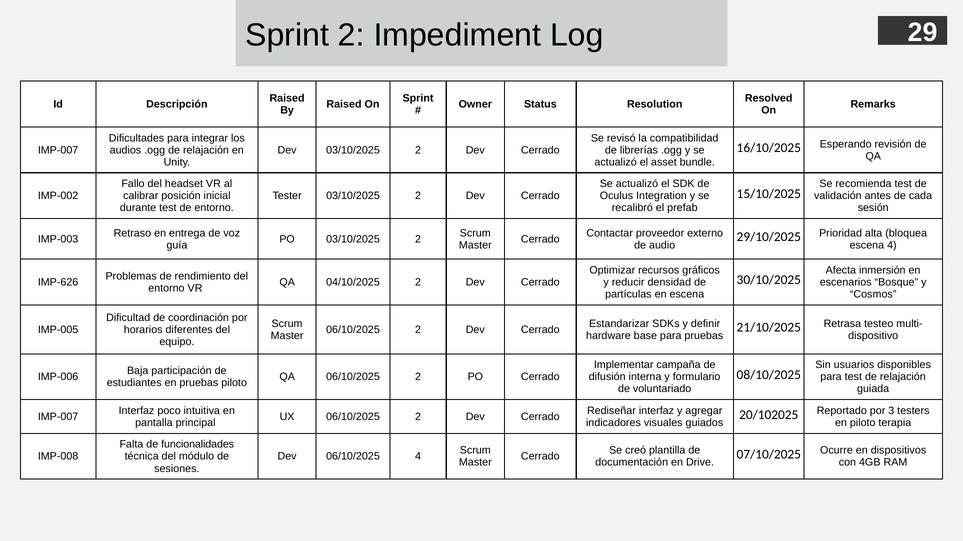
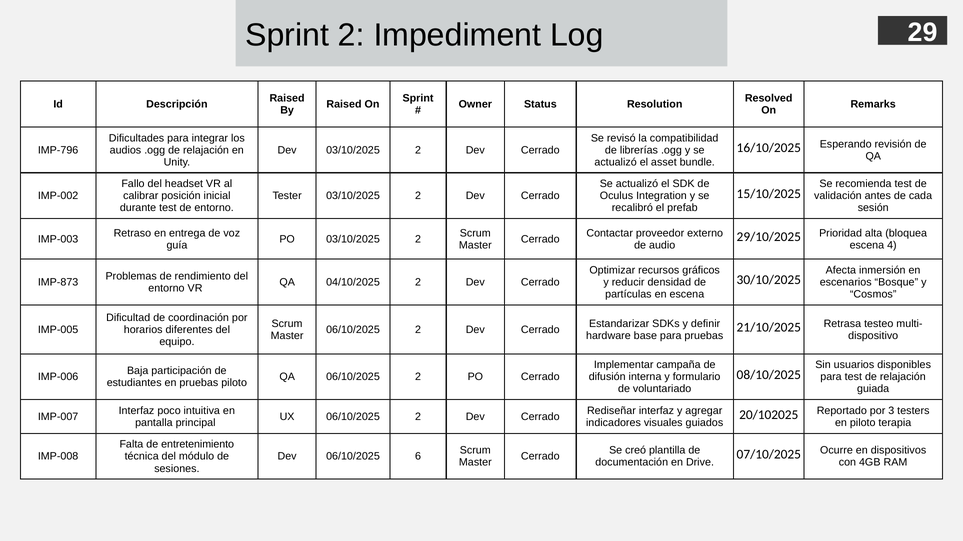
IMP-007: IMP-007 -> IMP-796 (58, 150)
IMP-626: IMP-626 -> IMP-873 (58, 283)
funcionalidades: funcionalidades -> entretenimiento (198, 445)
06/10/2025 4: 4 -> 6 (418, 457)
